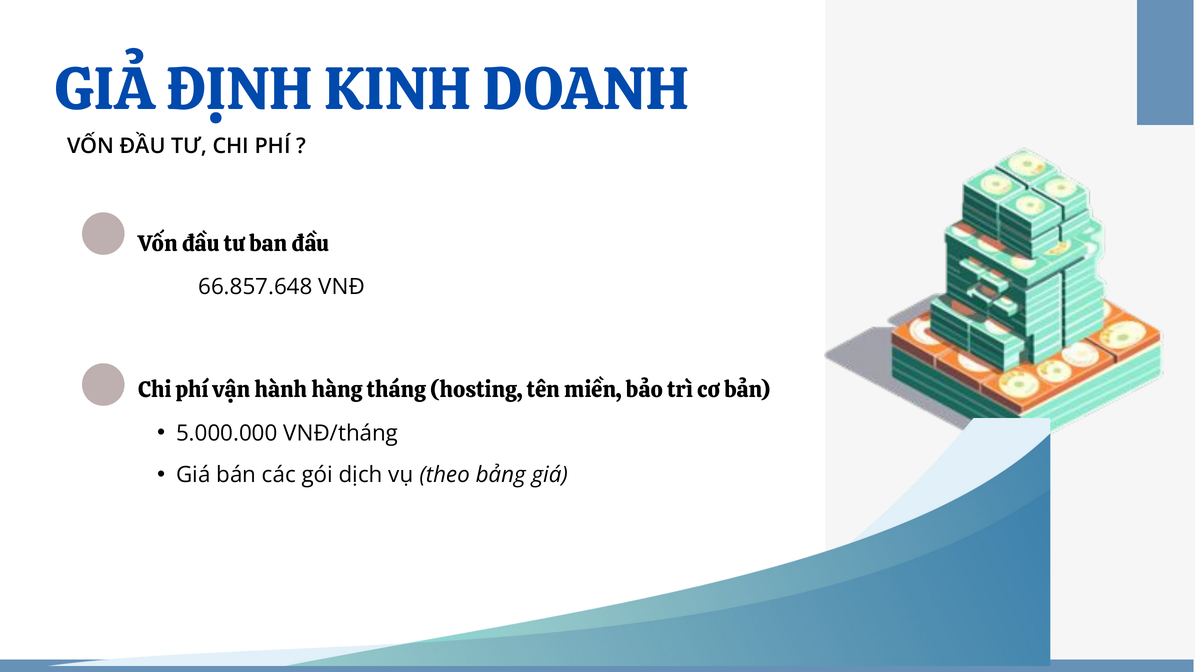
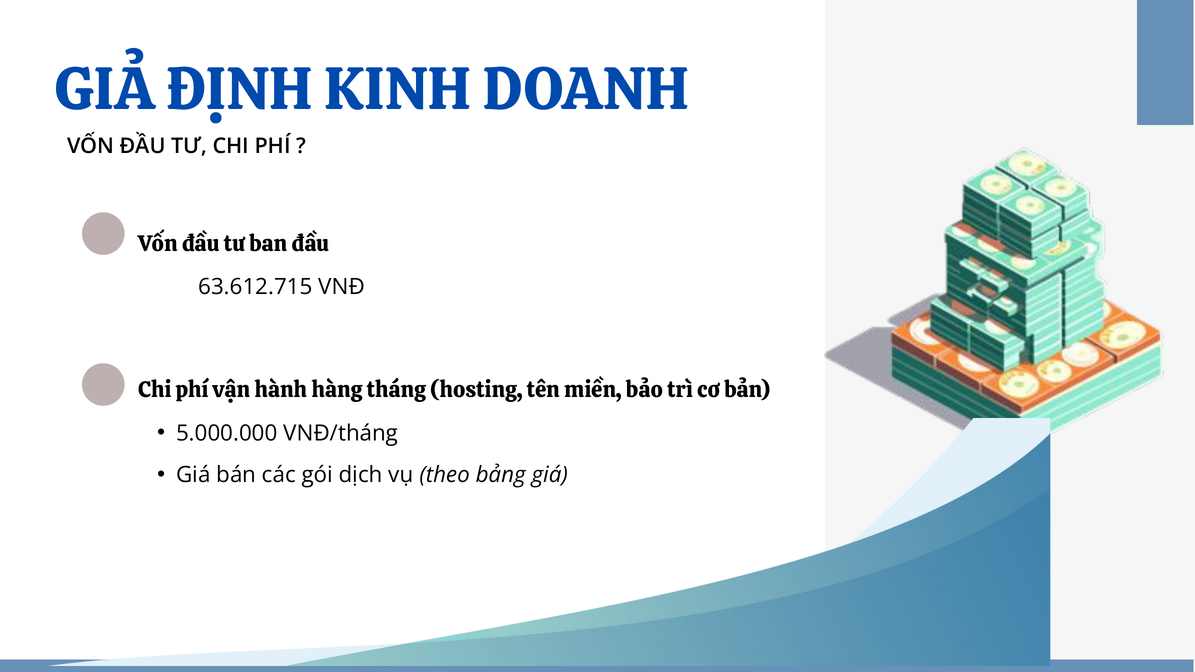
66.857.648: 66.857.648 -> 63.612.715 (255, 287)
